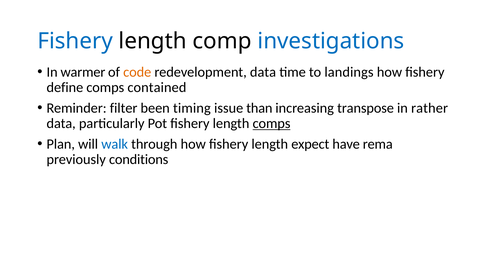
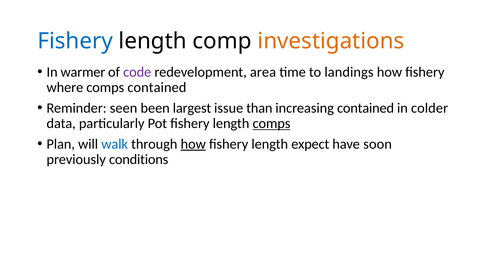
investigations colour: blue -> orange (331, 41)
code colour: orange -> purple (137, 72)
redevelopment data: data -> area (263, 72)
define: define -> where (65, 87)
filter: filter -> seen (124, 108)
timing: timing -> largest (192, 108)
increasing transpose: transpose -> contained (366, 108)
rather: rather -> colder (430, 108)
how underline: none -> present (193, 144)
rema: rema -> soon (378, 144)
